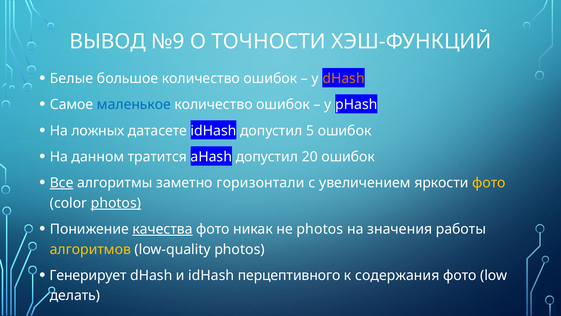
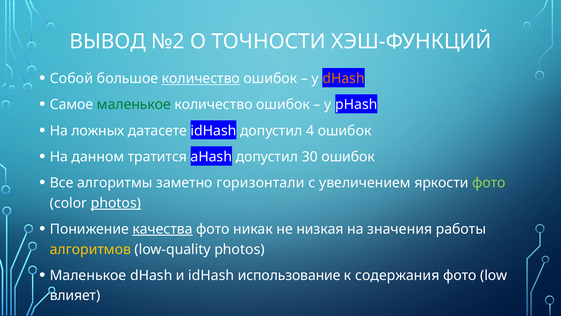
№9: №9 -> №2 (168, 41)
Белые: Белые -> Собой (71, 78)
количество underline: none -> present (201, 78)
маленькое colour: blue -> green (134, 104)
5: 5 -> 4 (310, 131)
20: 20 -> 30 (310, 157)
Все underline: present -> none (62, 183)
фото colour: yellow -> light green (489, 183)
не photos: photos -> низкая (320, 229)
Генерирует: Генерирует -> Маленькое (88, 275)
перцептивного: перцептивного -> использование (289, 275)
делать: делать -> влияет (75, 295)
